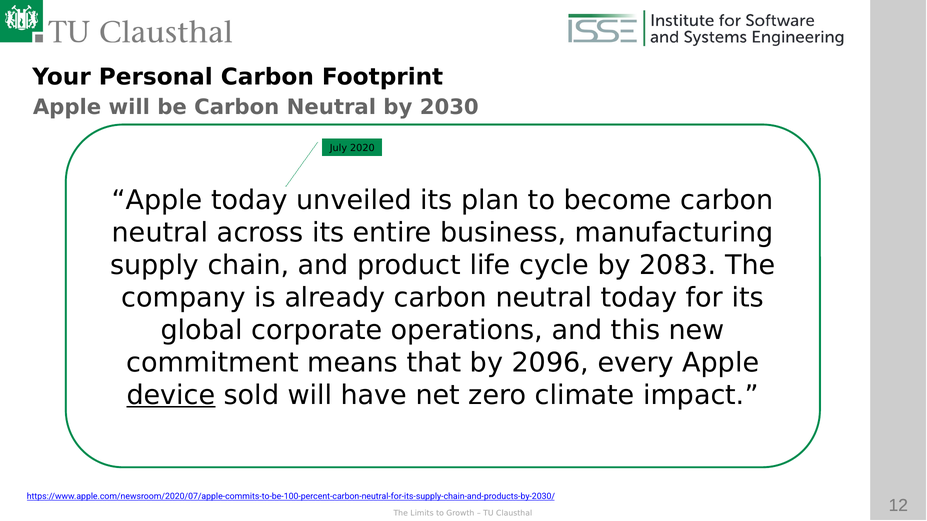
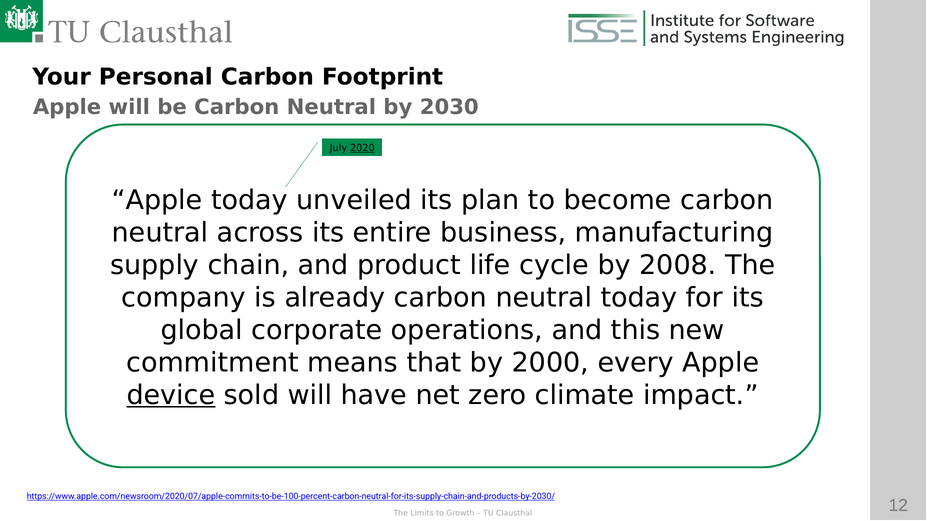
2020 underline: none -> present (362, 148)
2083: 2083 -> 2008 (678, 266)
2096: 2096 -> 2000 (550, 363)
